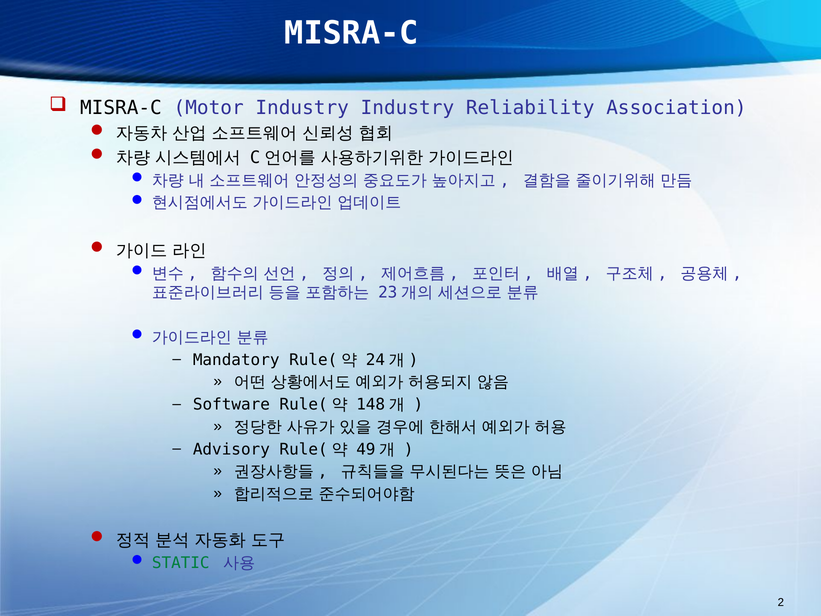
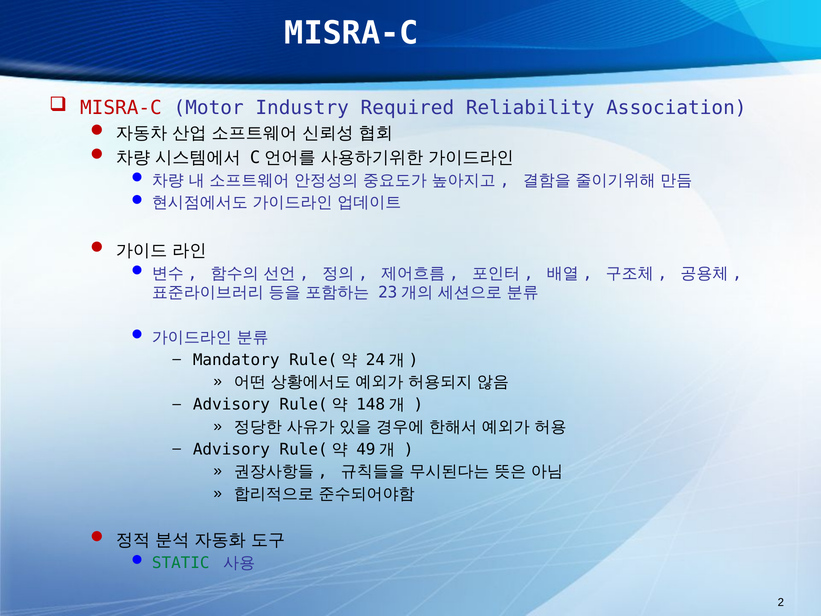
MISRA-C colour: black -> red (121, 108)
Industry Industry: Industry -> Required (407, 108)
Software: Software -> Advisory (231, 404)
